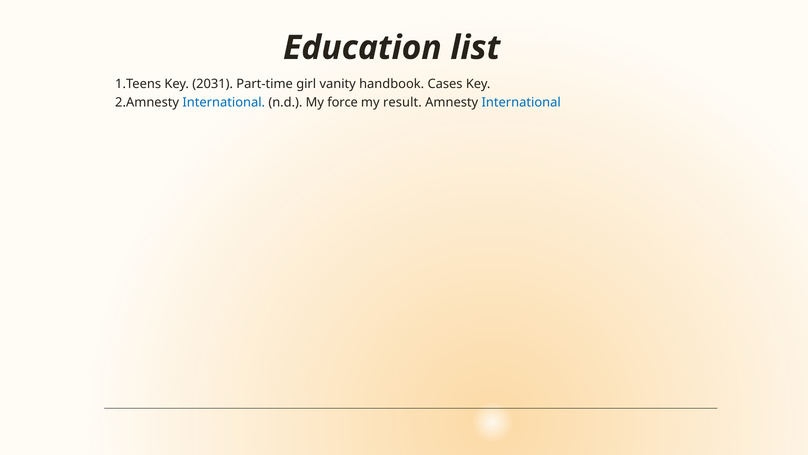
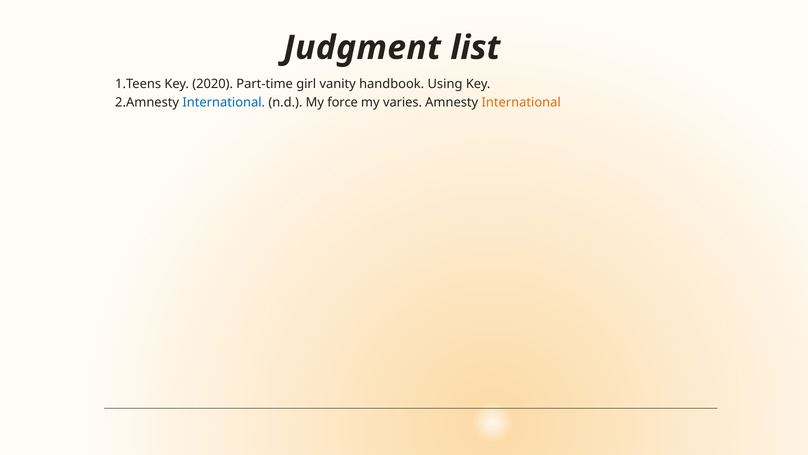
Education: Education -> Judgment (362, 48)
2031: 2031 -> 2020 (213, 84)
Cases: Cases -> Using (445, 84)
result: result -> varies (402, 102)
International colour: blue -> orange (521, 102)
